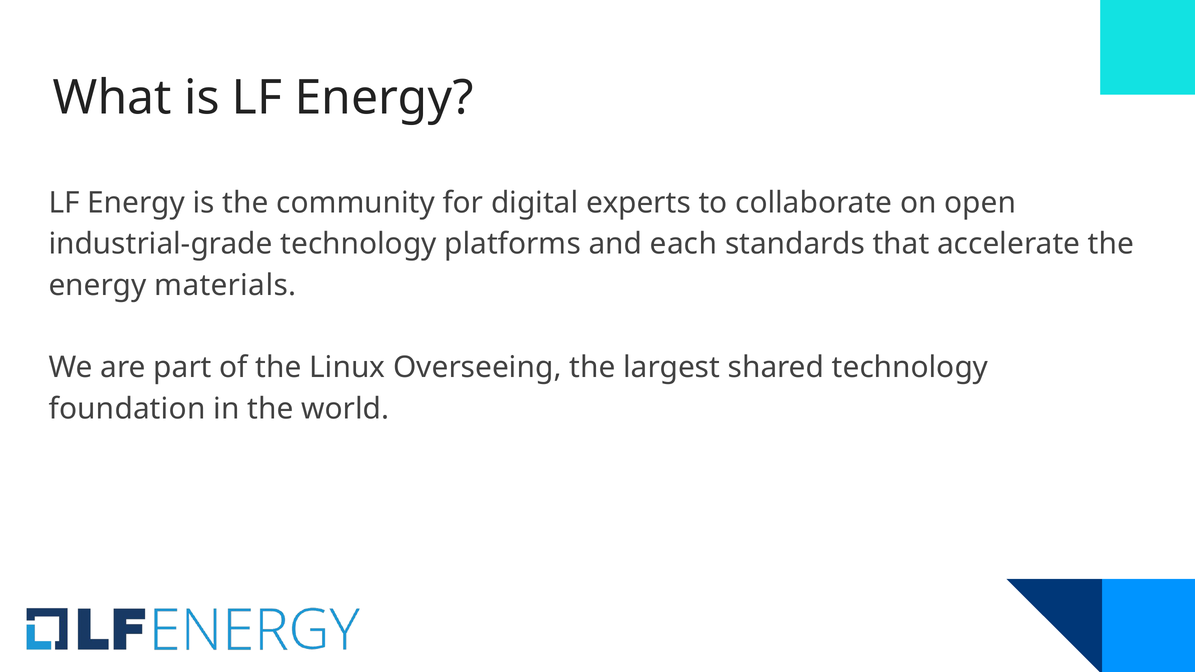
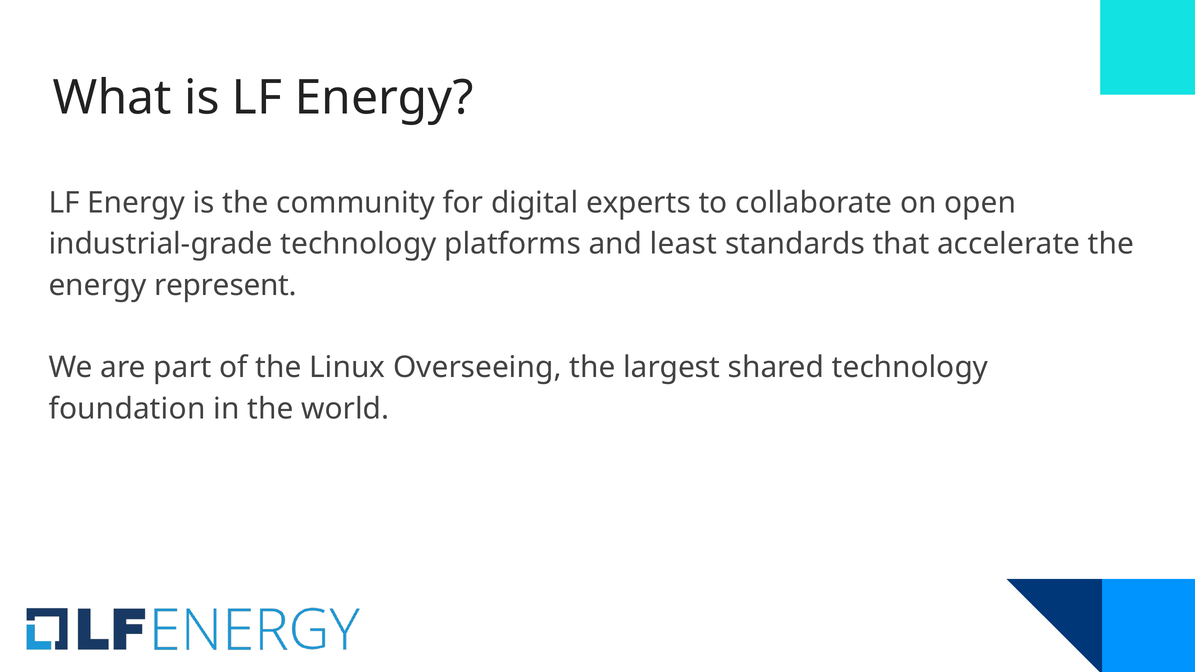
each: each -> least (683, 244)
materials: materials -> represent (226, 285)
